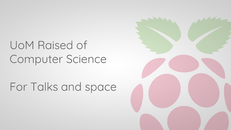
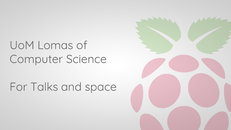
Raised: Raised -> Lomas (55, 45)
